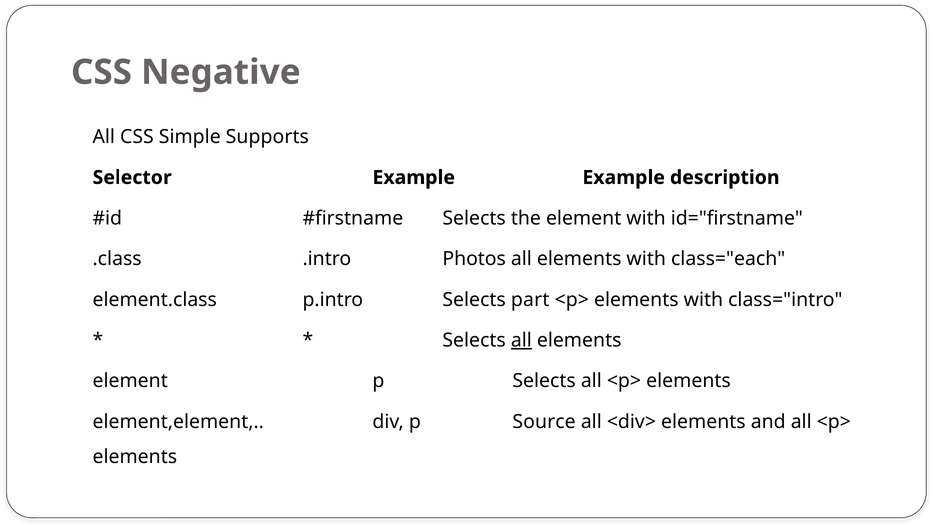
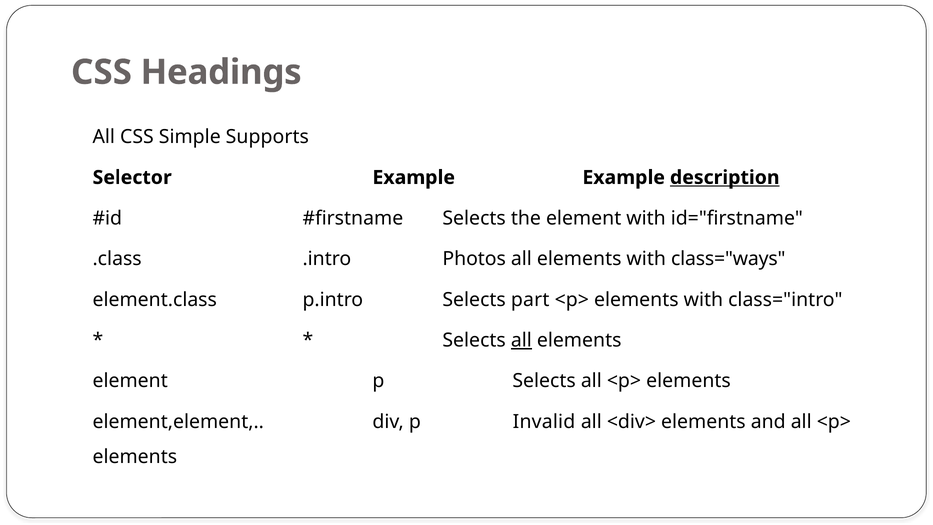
Negative: Negative -> Headings (221, 72)
description underline: none -> present (725, 177)
class="each: class="each -> class="ways (728, 259)
Source: Source -> Invalid (544, 422)
